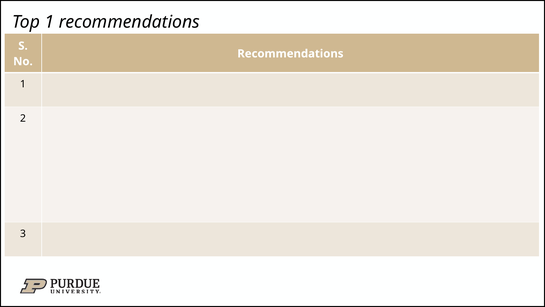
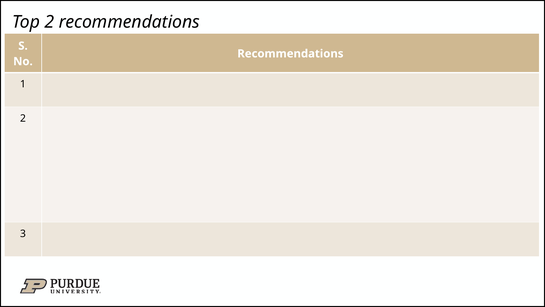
Top 1: 1 -> 2 (49, 22)
